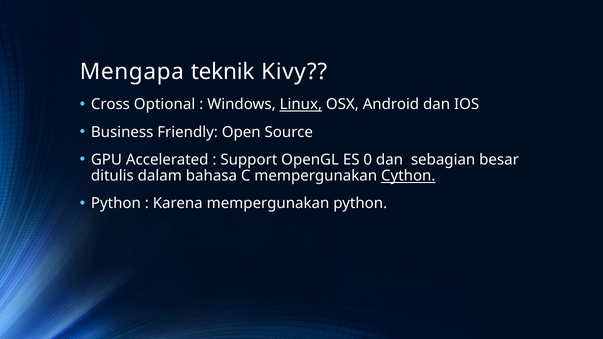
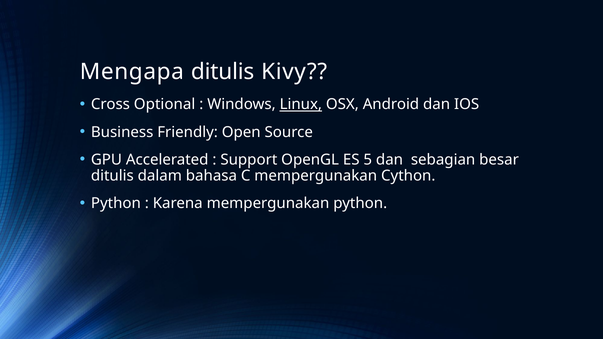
Mengapa teknik: teknik -> ditulis (223, 72)
0: 0 -> 5 (368, 160)
Cython underline: present -> none (408, 176)
